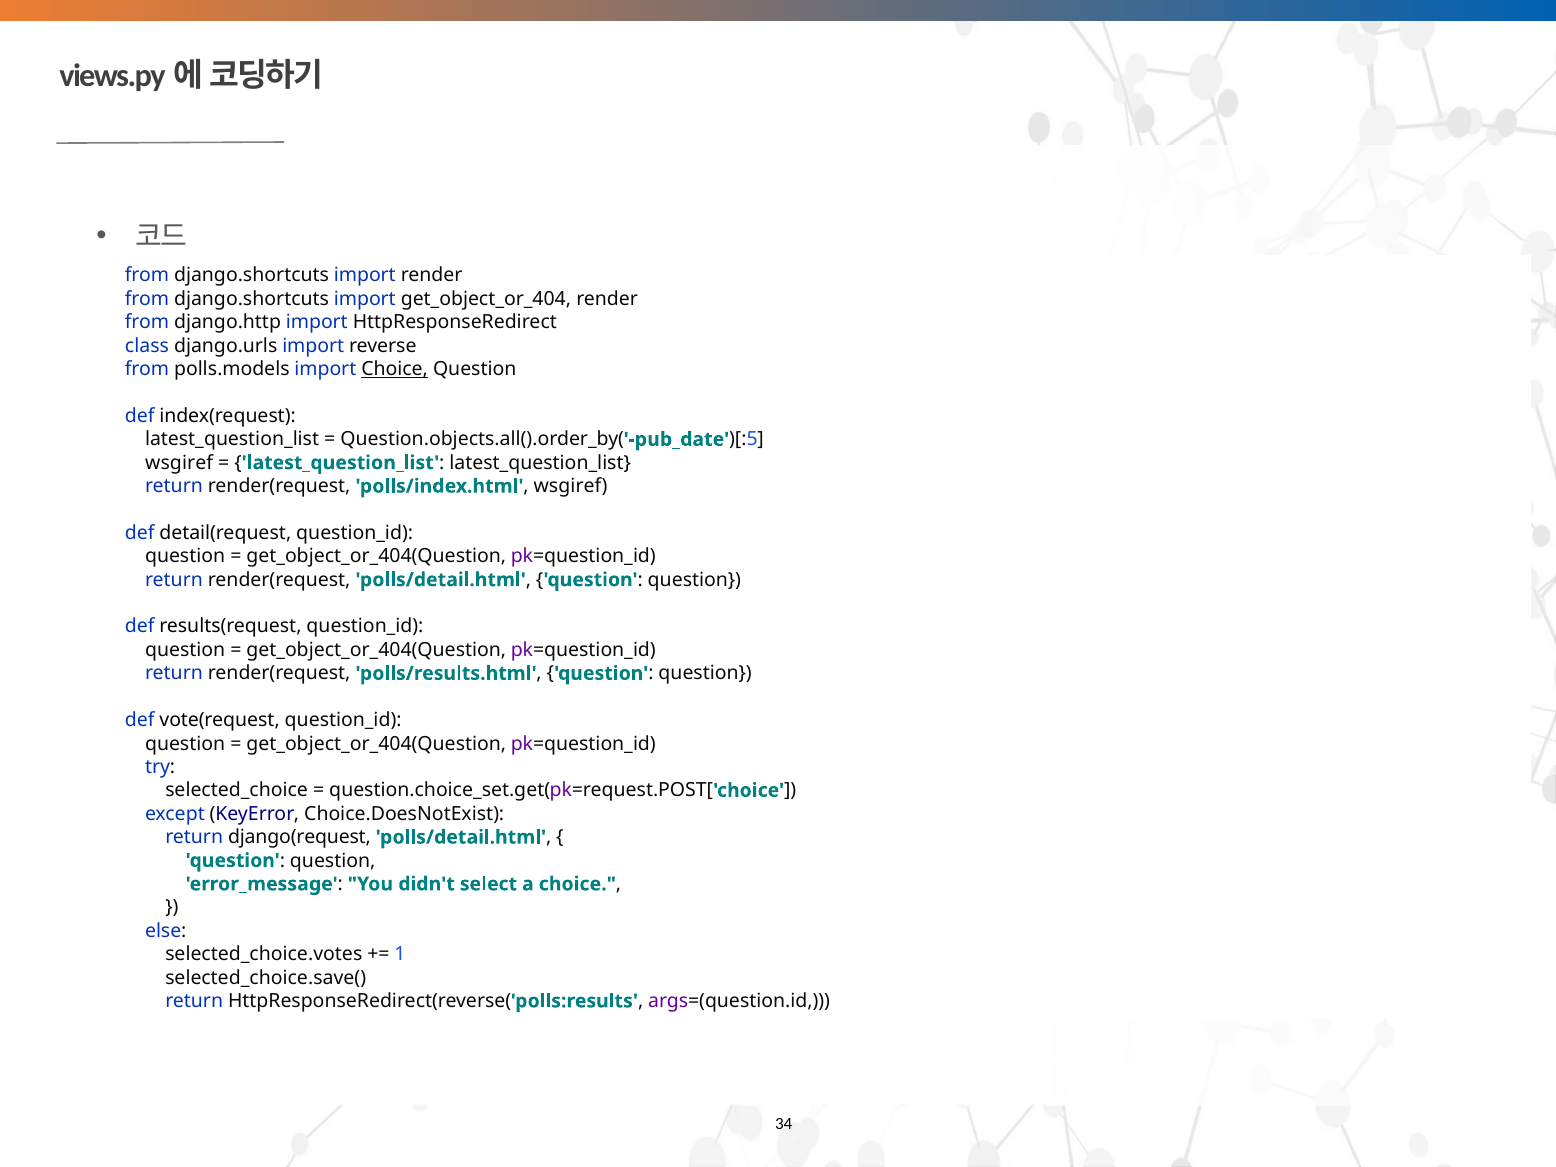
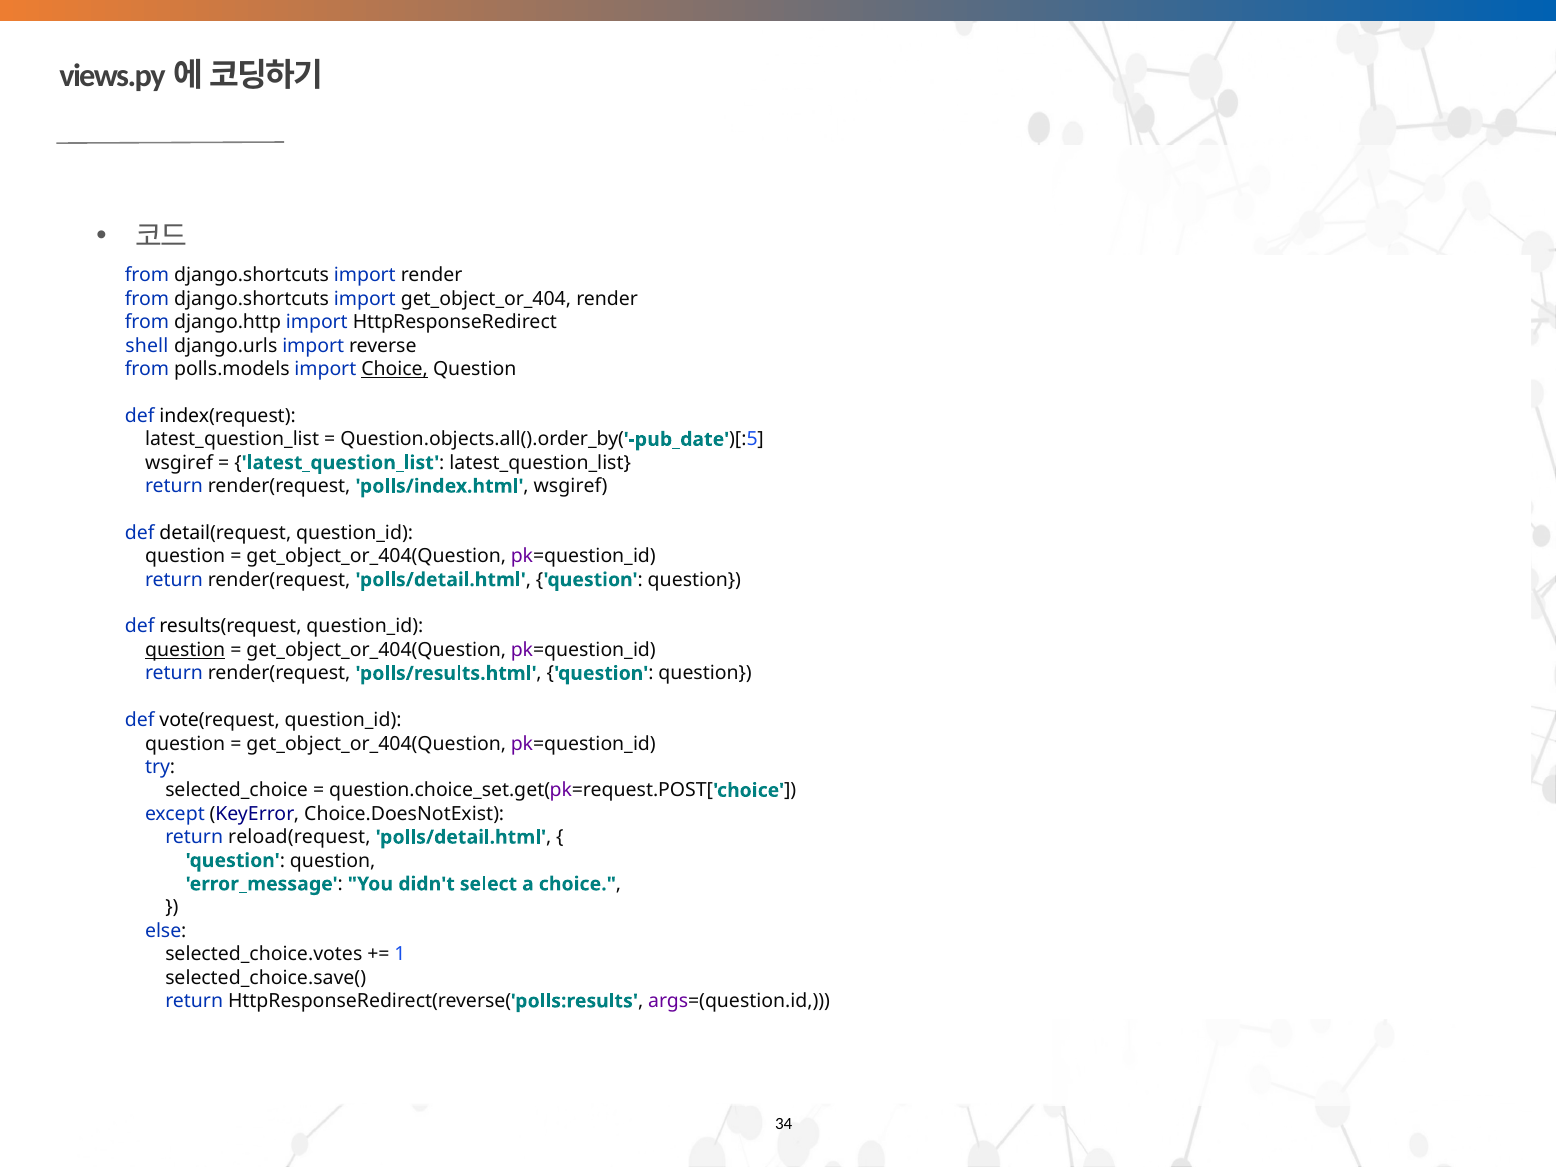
class: class -> shell (147, 346)
question underline: none -> present (185, 650)
django(request: django(request -> reload(request (299, 837)
